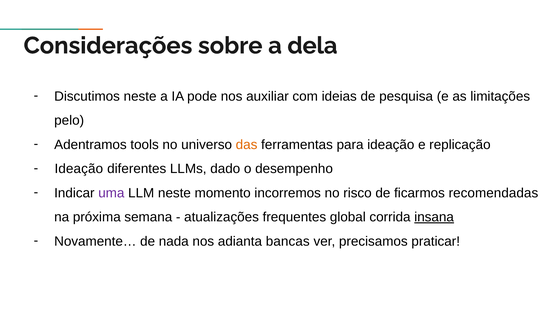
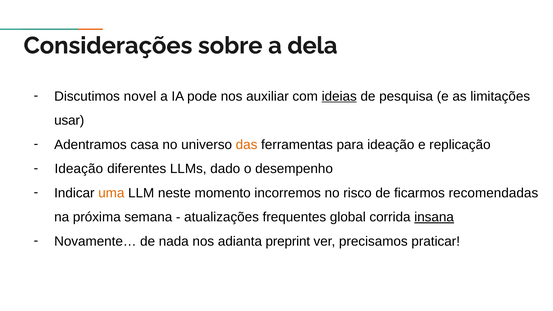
Discutimos neste: neste -> novel (140, 96)
ideias underline: none -> present (339, 96)
pelo: pelo -> usar (69, 120)
tools: tools -> casa (145, 145)
uma colour: purple -> orange (111, 193)
bancas: bancas -> preprint (288, 241)
